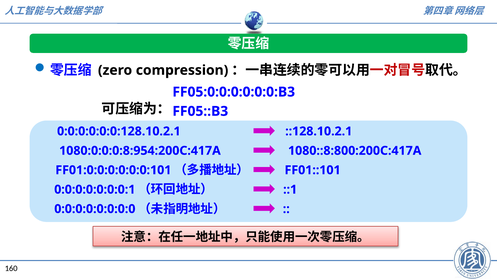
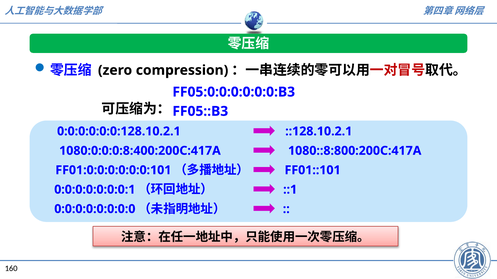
1080:0:0:0:8:954:200C:417A: 1080:0:0:0:8:954:200C:417A -> 1080:0:0:0:8:400:200C:417A (140, 151)
